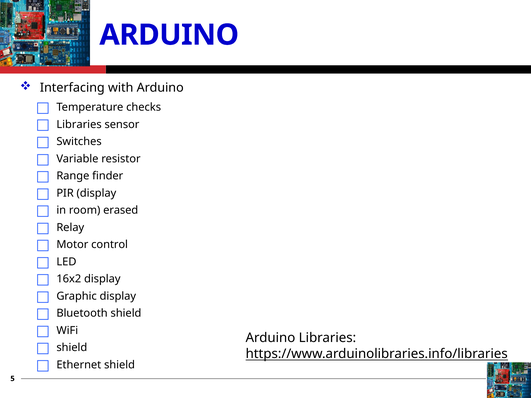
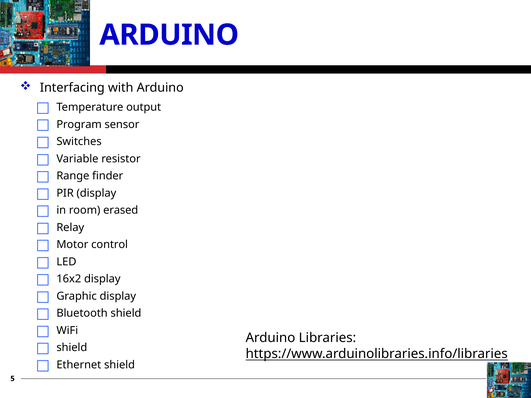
checks: checks -> output (144, 107)
Libraries: Libraries -> Program (79, 124)
